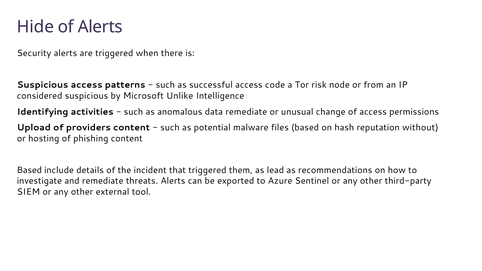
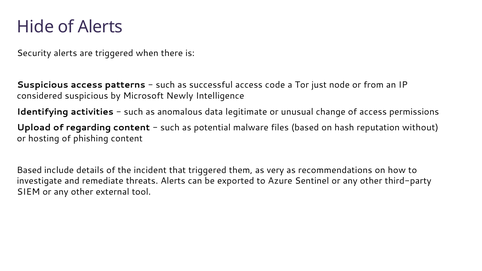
risk: risk -> just (319, 85)
Unlike: Unlike -> Newly (180, 96)
data remediate: remediate -> legitimate (246, 112)
providers: providers -> regarding (88, 128)
lead: lead -> very (275, 170)
